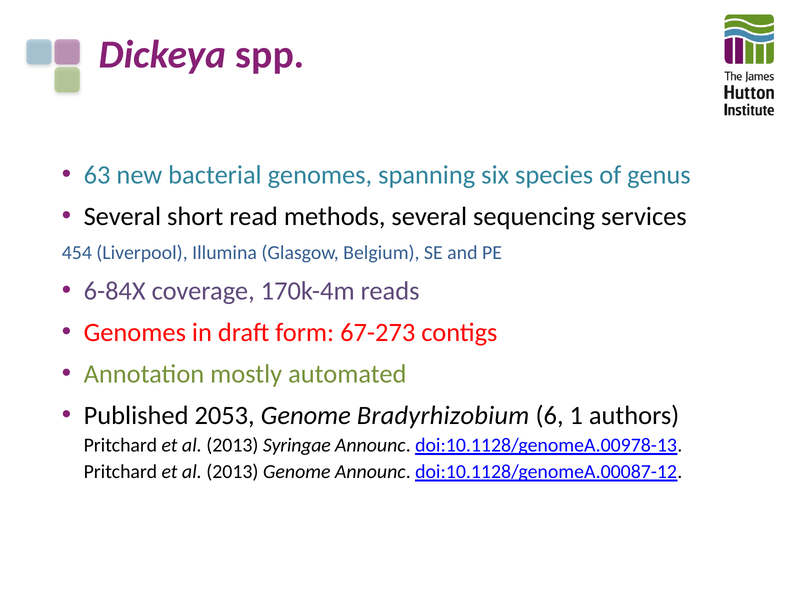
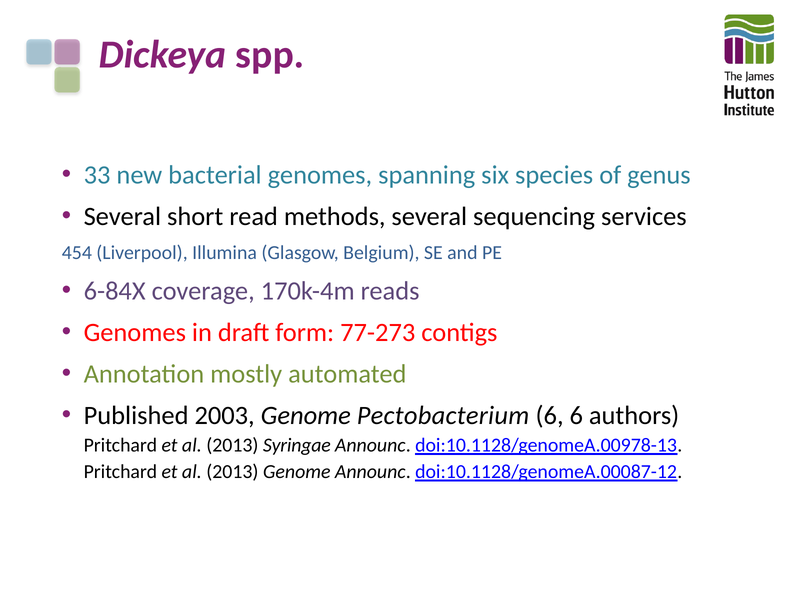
63: 63 -> 33 (97, 175)
67-273: 67-273 -> 77-273 (378, 333)
2053: 2053 -> 2003 (225, 416)
Bradyrhizobium: Bradyrhizobium -> Pectobacterium (443, 416)
6 1: 1 -> 6 (576, 416)
